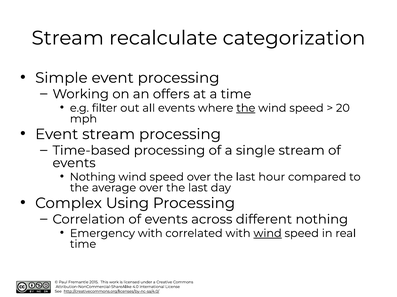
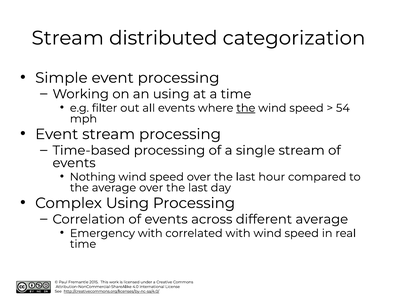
recalculate: recalculate -> distributed (163, 38)
an offers: offers -> using (171, 94)
20: 20 -> 54 (343, 108)
different nothing: nothing -> average (322, 220)
wind underline: present -> none (268, 234)
